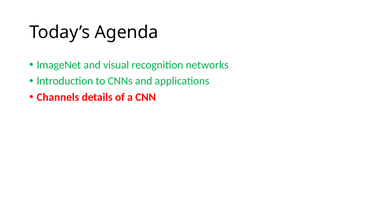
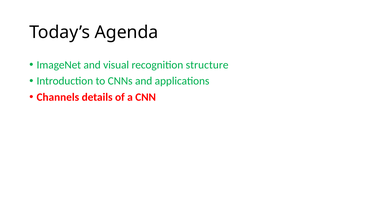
networks: networks -> structure (207, 65)
